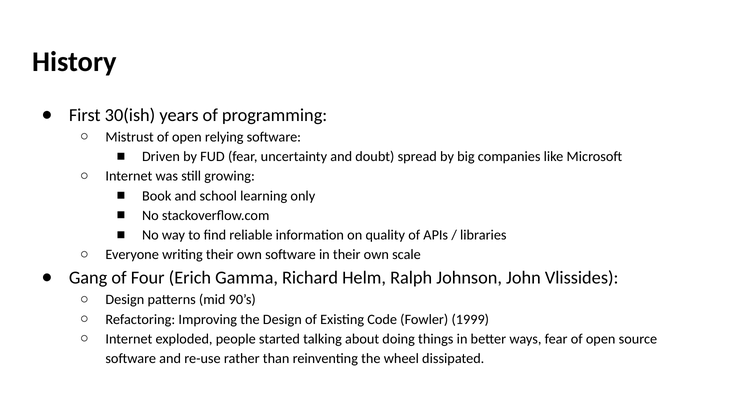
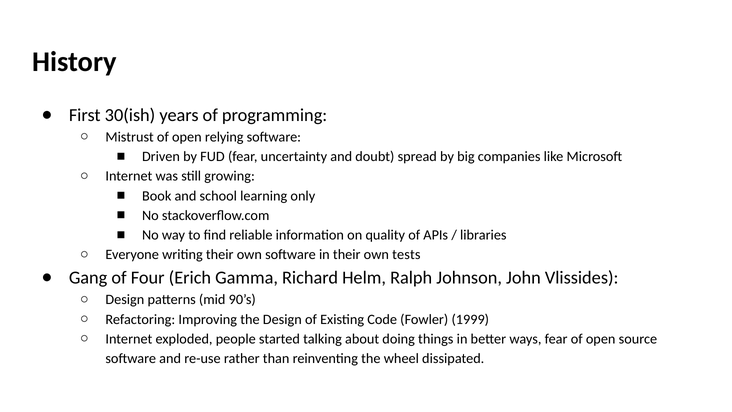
scale: scale -> tests (406, 255)
